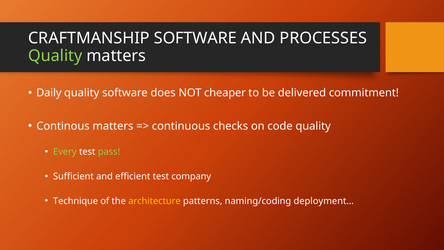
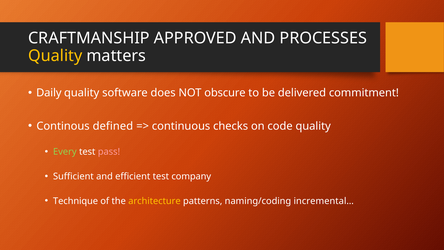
CRAFTMANSHIP SOFTWARE: SOFTWARE -> APPROVED (195, 38)
Quality colour: light green -> yellow (55, 56)
cheaper: cheaper -> obscure (225, 93)
Continous matters: matters -> defined (113, 126)
pass colour: light green -> pink (109, 152)
deployment…: deployment… -> incremental… (324, 201)
